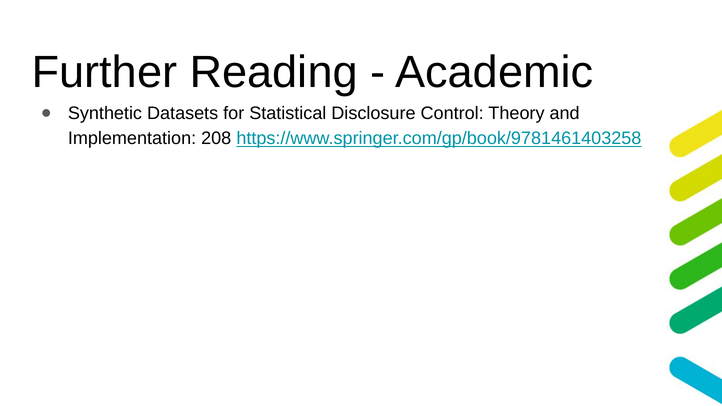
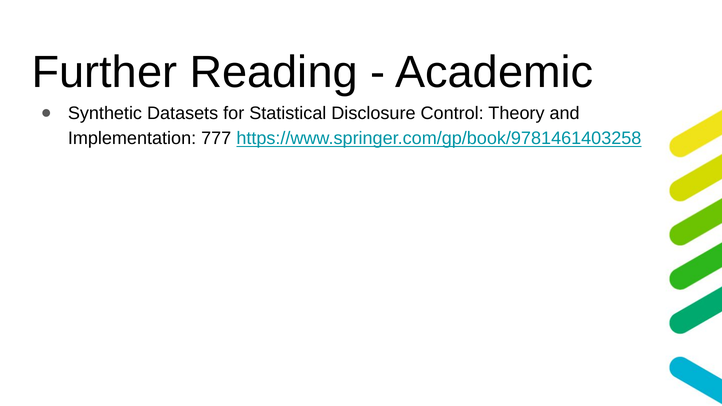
208: 208 -> 777 (216, 138)
